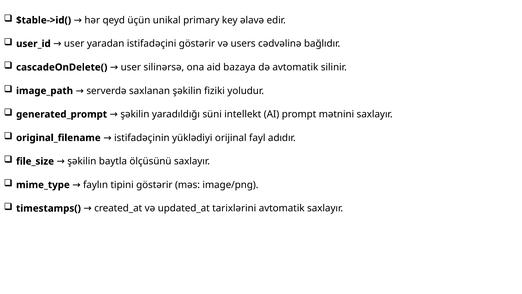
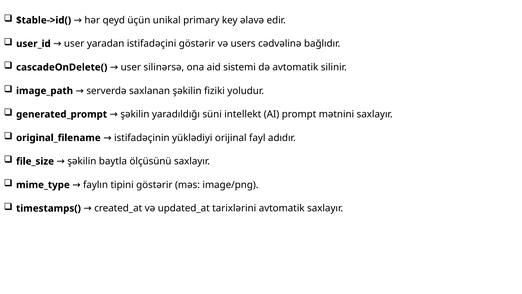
bazaya: bazaya -> sistemi (240, 67)
